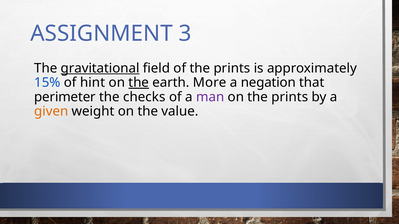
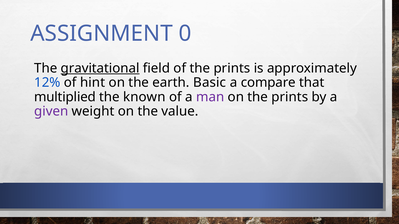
3: 3 -> 0 (185, 33)
15%: 15% -> 12% (47, 83)
the underline: present -> none (139, 83)
More: More -> Basic (210, 83)
negation: negation -> compare (268, 83)
perimeter: perimeter -> multiplied (65, 97)
checks: checks -> known (144, 97)
given colour: orange -> purple (51, 111)
